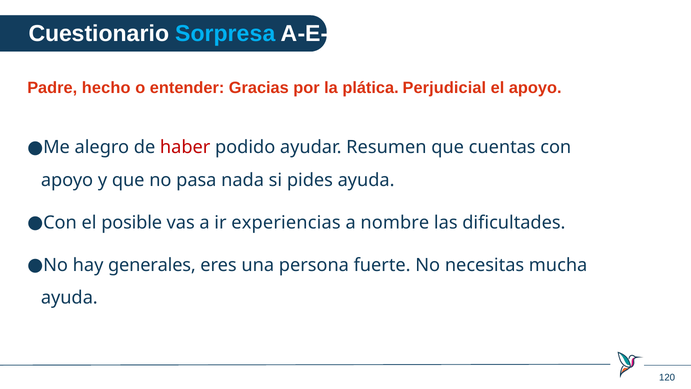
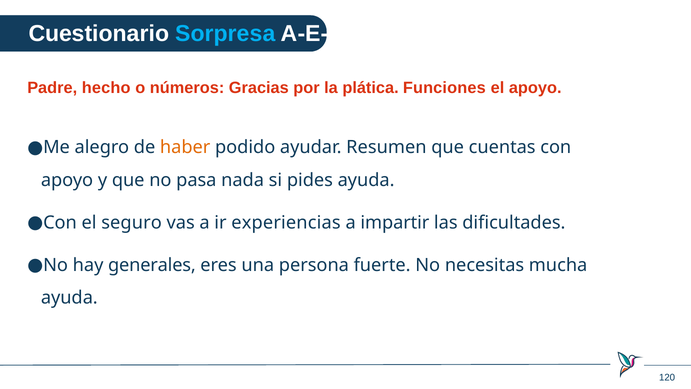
entender: entender -> números (187, 88)
Perjudicial: Perjudicial -> Funciones (444, 88)
haber colour: red -> orange (185, 147)
posible: posible -> seguro (132, 222)
nombre: nombre -> impartir (395, 222)
